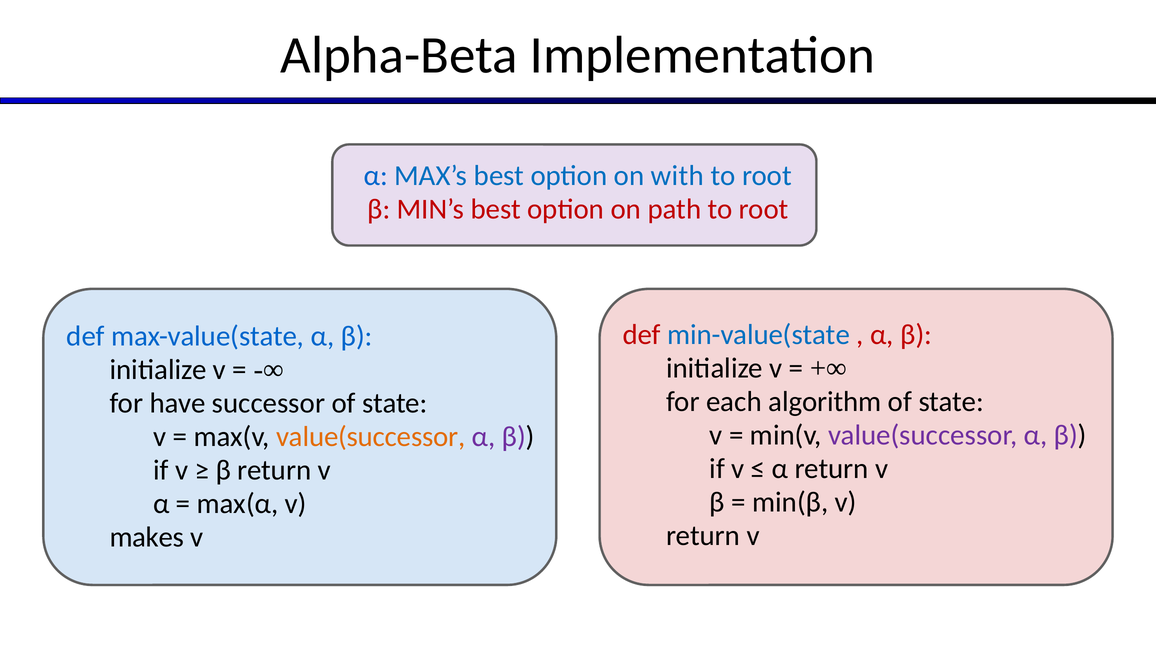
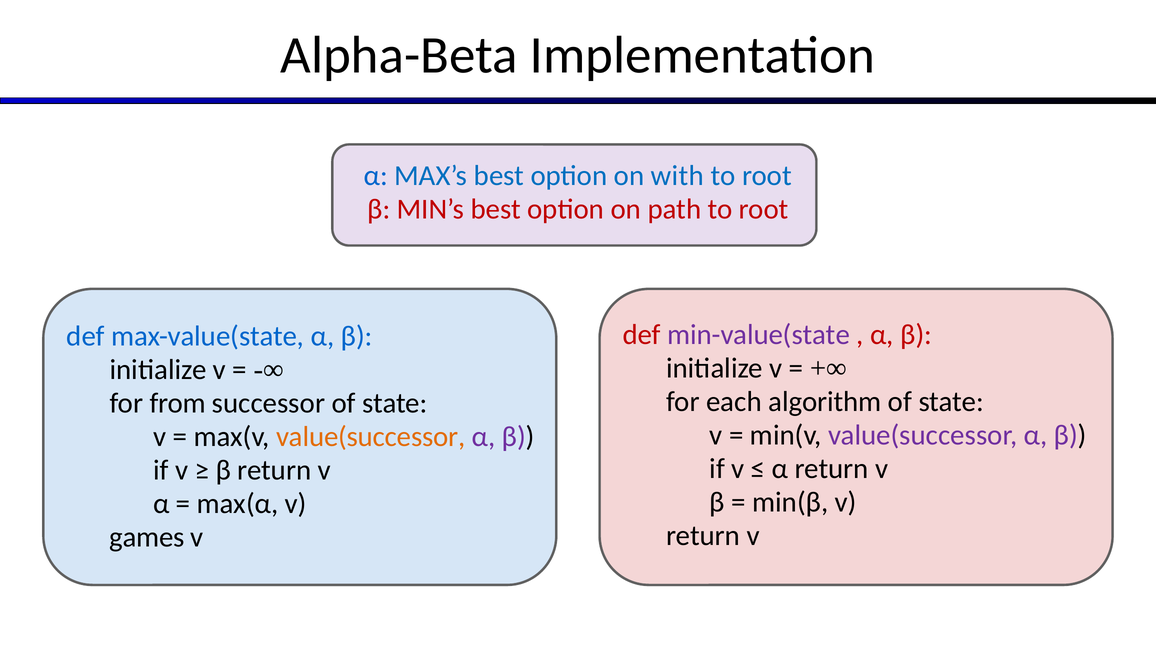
min-value(state colour: blue -> purple (759, 335)
have: have -> from (178, 403)
makes: makes -> games (147, 537)
